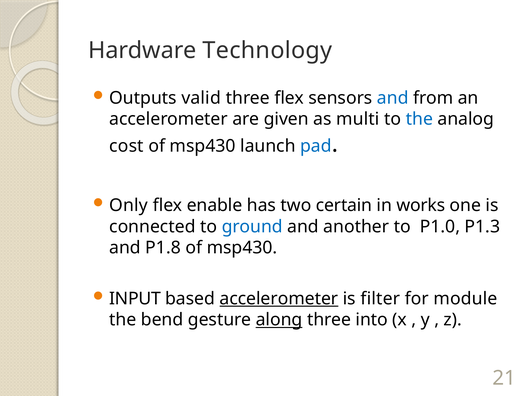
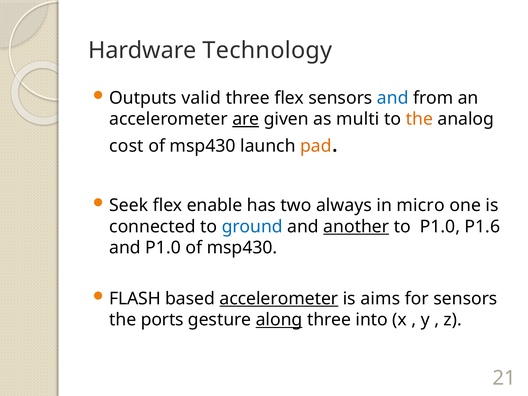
are underline: none -> present (246, 119)
the colour: blue -> orange (419, 119)
pad colour: blue -> orange (316, 146)
Only: Only -> Seek (129, 205)
certain: certain -> always (344, 205)
works: works -> micro (421, 205)
another underline: none -> present (356, 227)
P1.3: P1.3 -> P1.6 (482, 227)
and P1.8: P1.8 -> P1.0 (163, 248)
INPUT: INPUT -> FLASH (135, 299)
filter: filter -> aims (380, 299)
for module: module -> sensors (465, 299)
bend: bend -> ports (162, 320)
